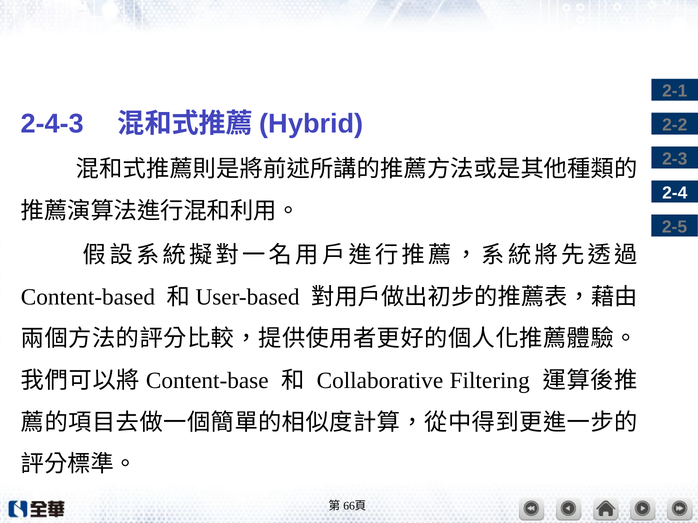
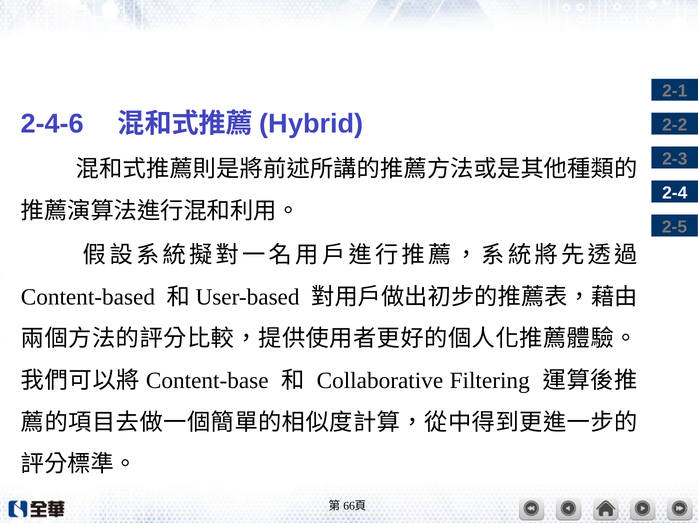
2-4-3: 2-4-3 -> 2-4-6 (52, 124)
